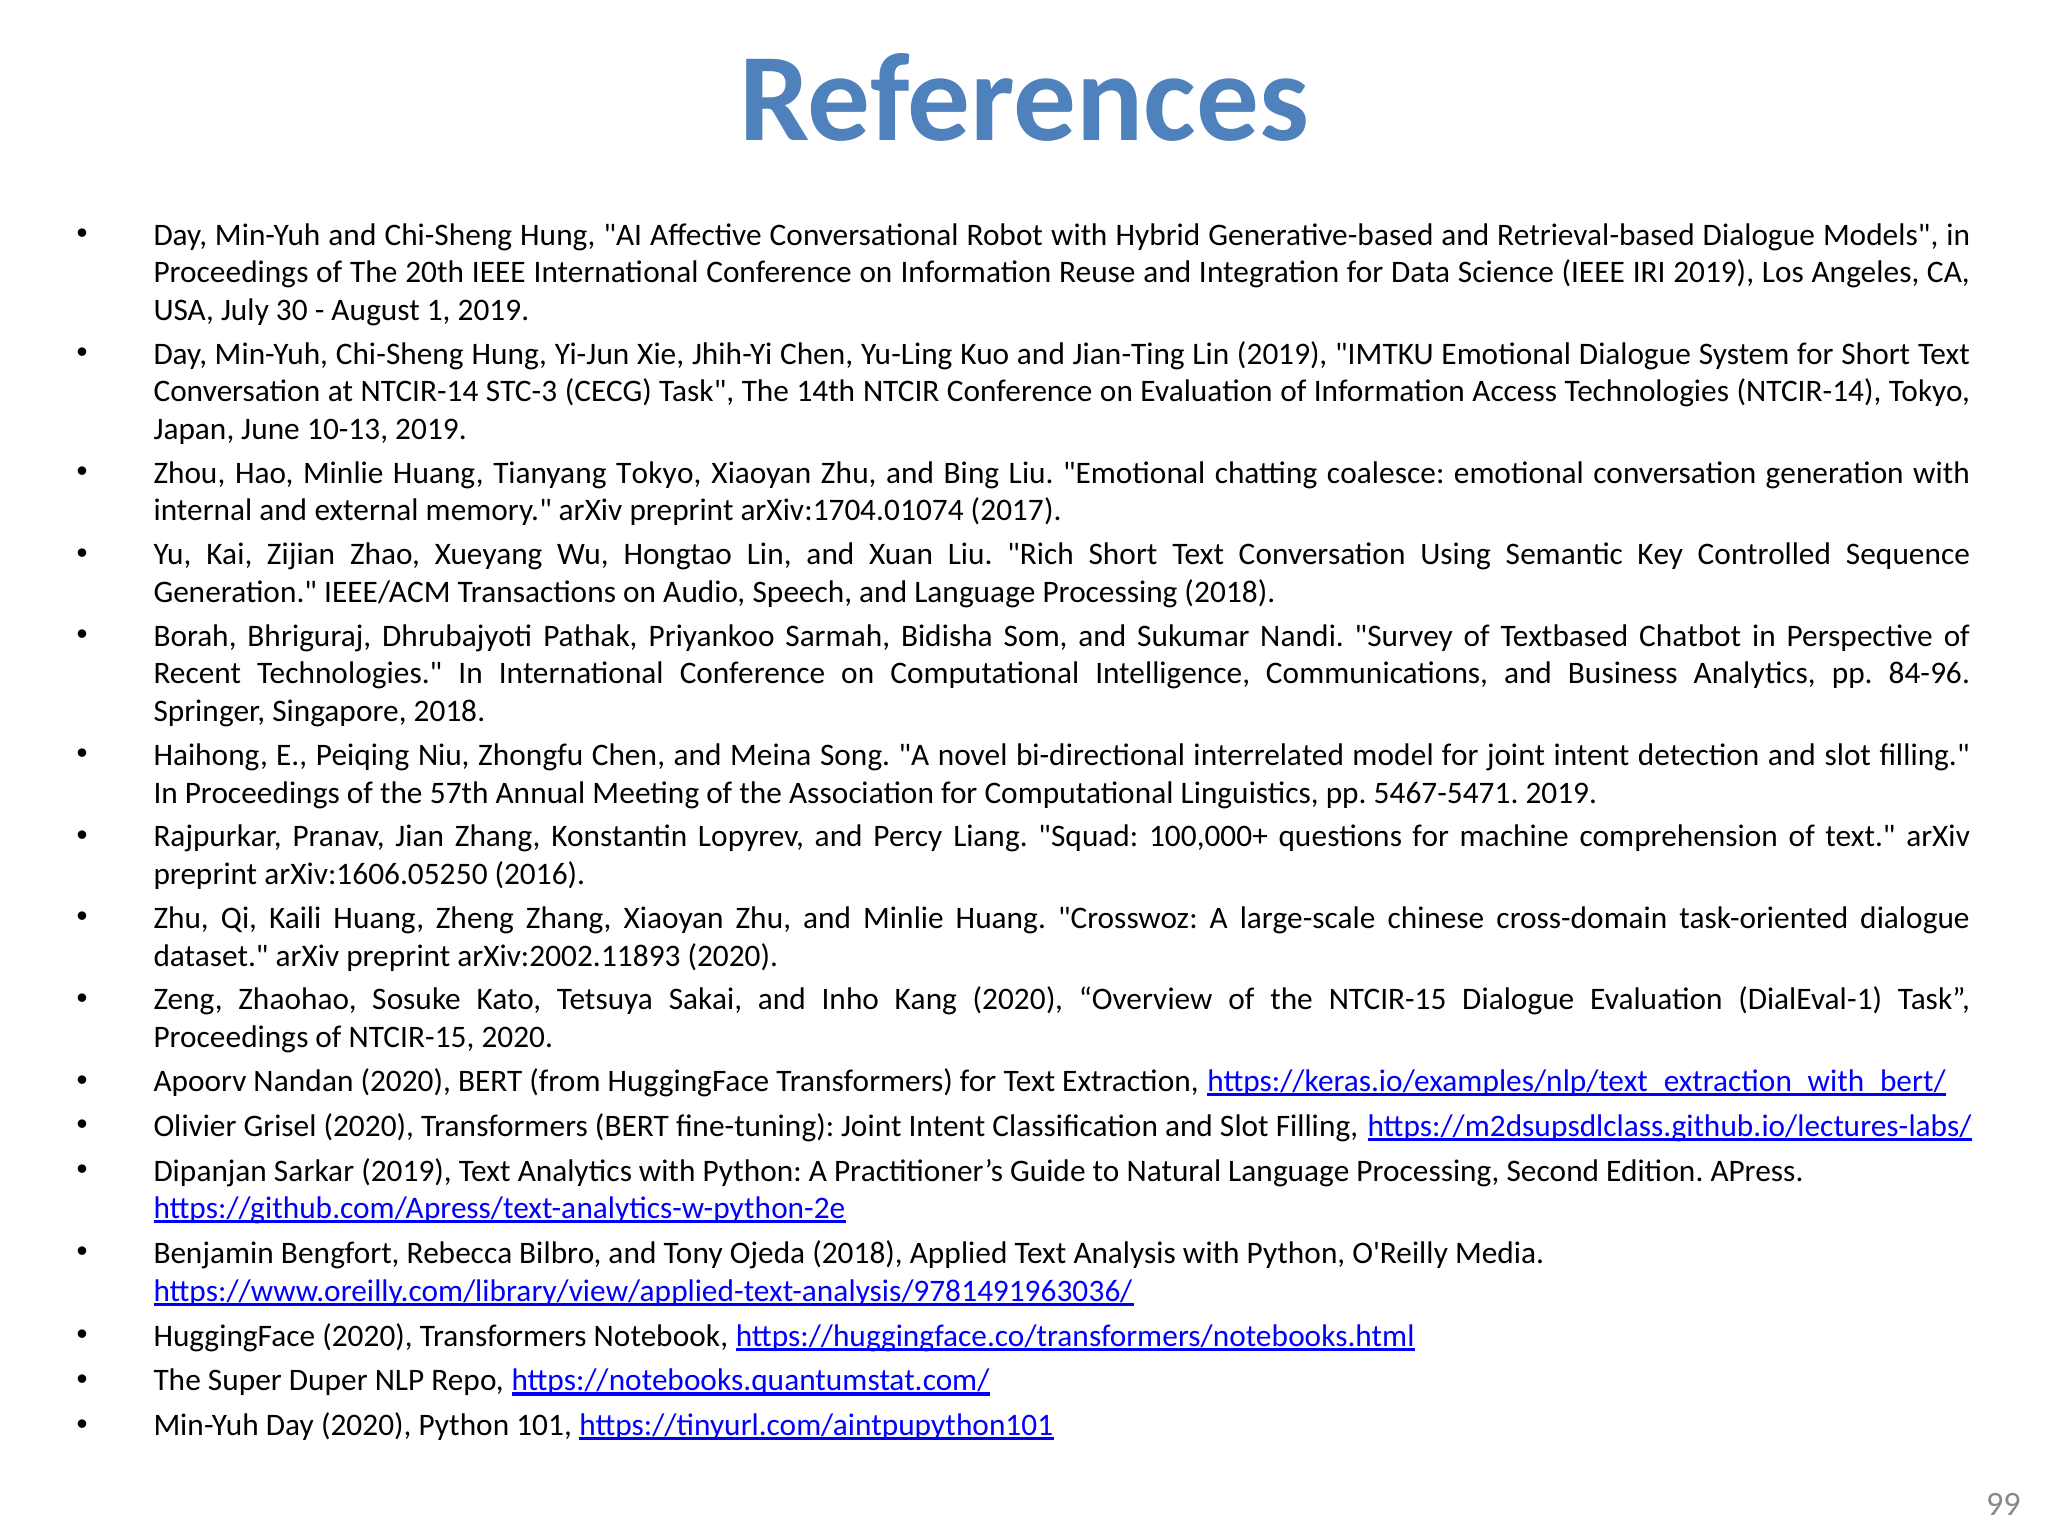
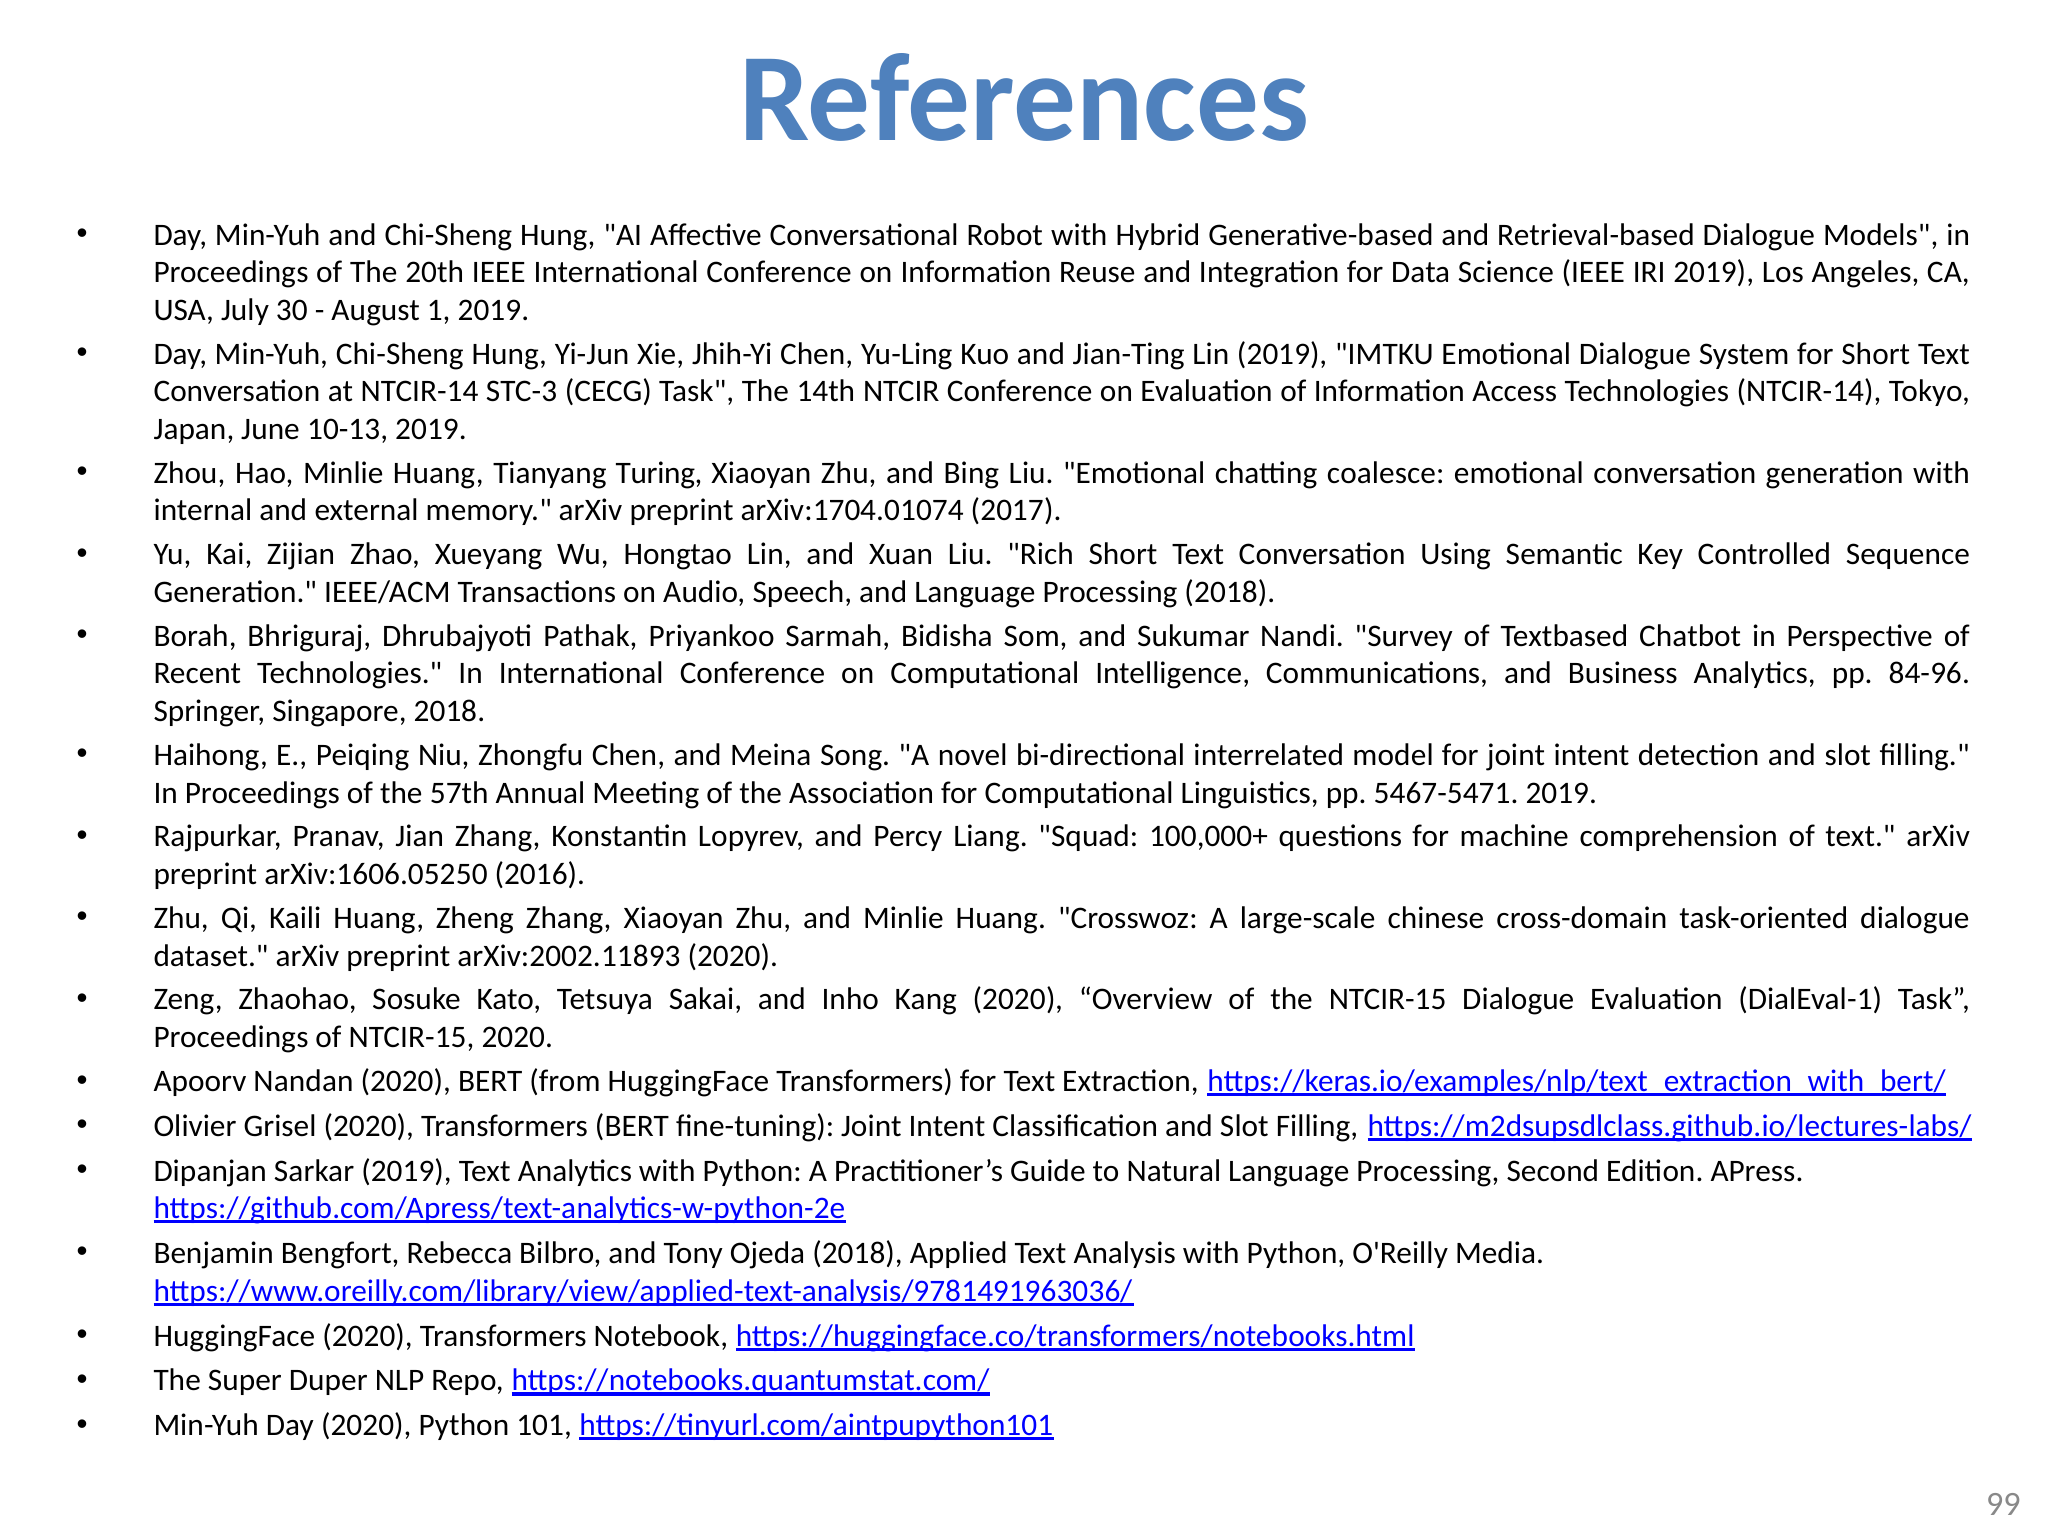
Tianyang Tokyo: Tokyo -> Turing (659, 473)
